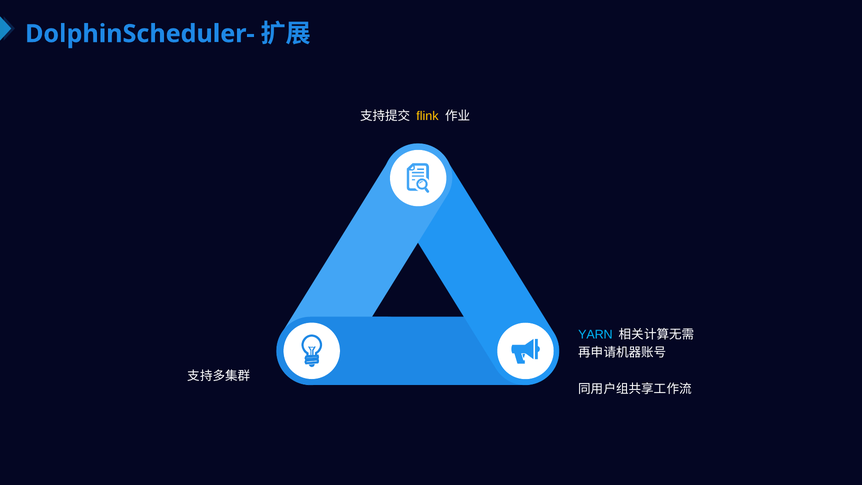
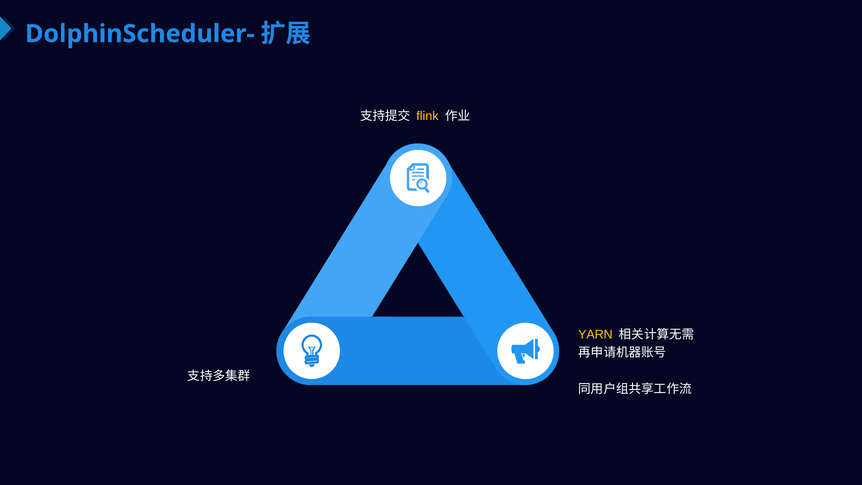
YARN colour: light blue -> yellow (595, 335)
